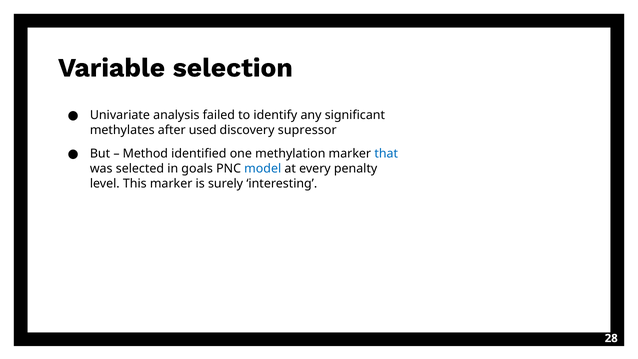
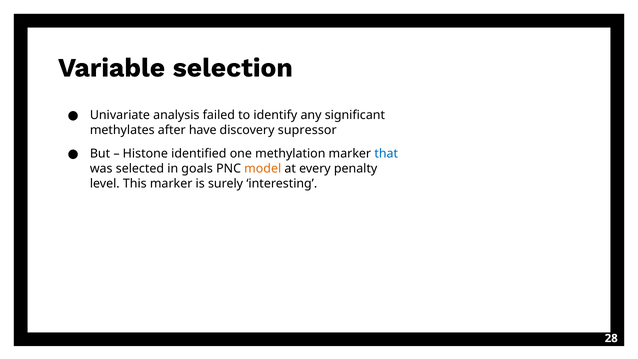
used: used -> have (203, 130)
Method: Method -> Histone (145, 154)
model colour: blue -> orange (263, 169)
